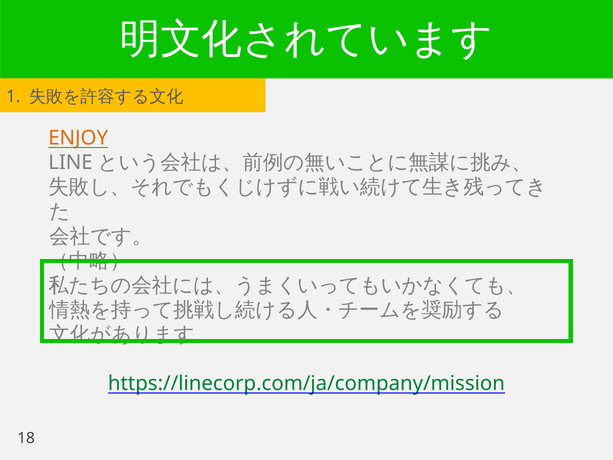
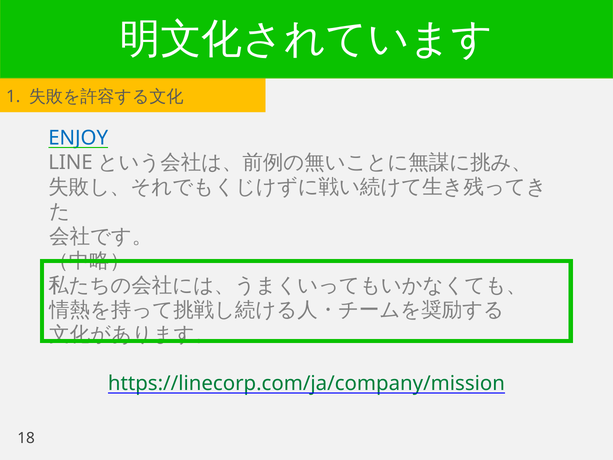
ENJOY colour: orange -> blue (78, 138)
